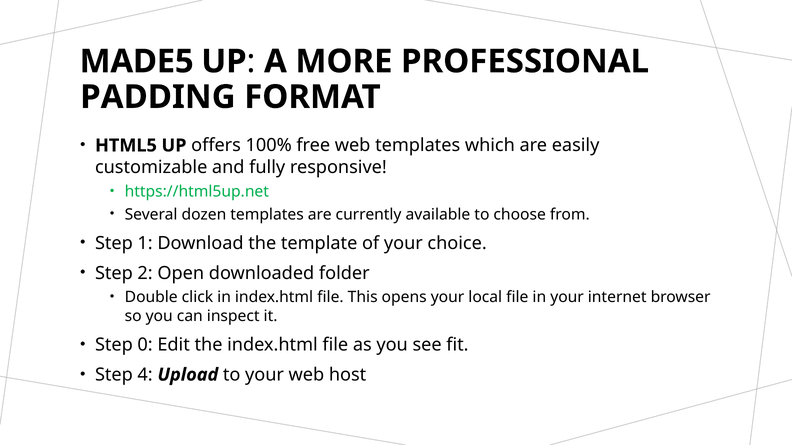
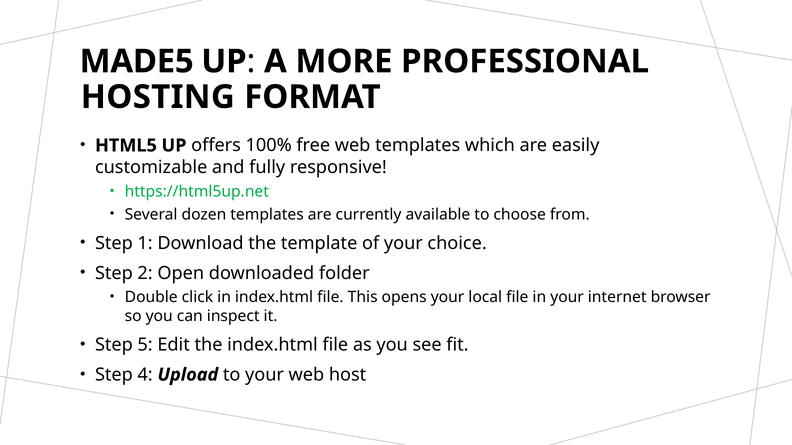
PADDING: PADDING -> HOSTING (158, 97)
0: 0 -> 5 (145, 345)
